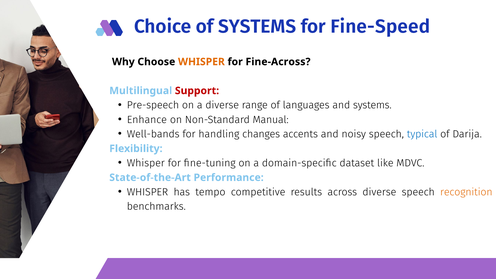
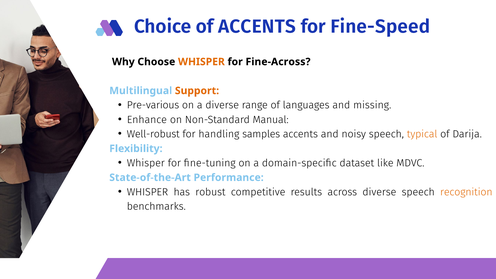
of SYSTEMS: SYSTEMS -> ACCENTS (257, 27)
Support colour: red -> orange (197, 91)
Pre-speech: Pre-speech -> Pre-various (153, 105)
and systems: systems -> missing (372, 105)
Well-bands: Well-bands -> Well-robust (153, 134)
changes: changes -> samples (261, 134)
typical colour: blue -> orange (422, 134)
tempo: tempo -> robust (210, 192)
